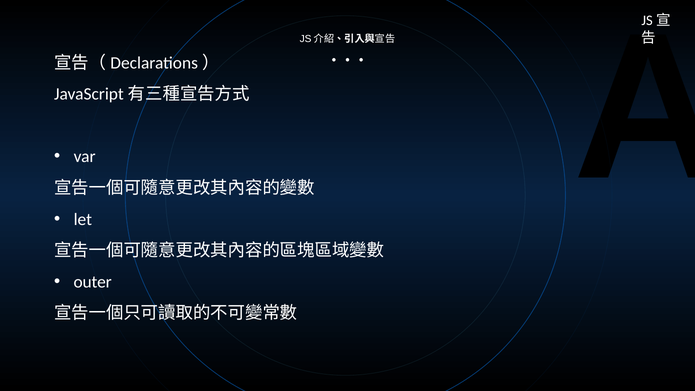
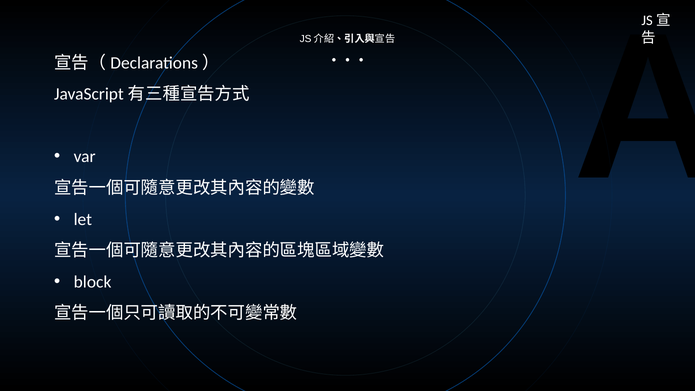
outer: outer -> block (93, 282)
